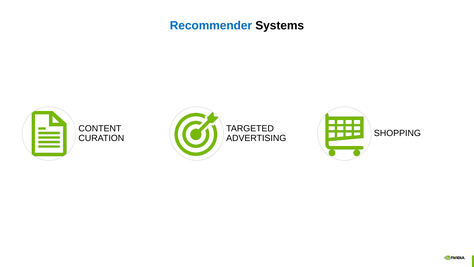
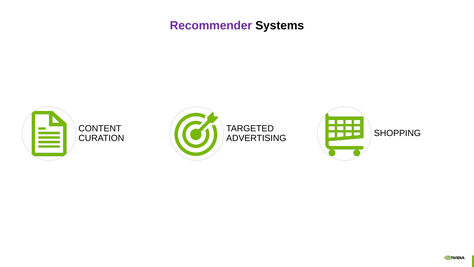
Recommender colour: blue -> purple (211, 26)
